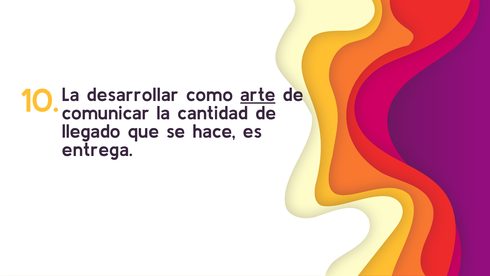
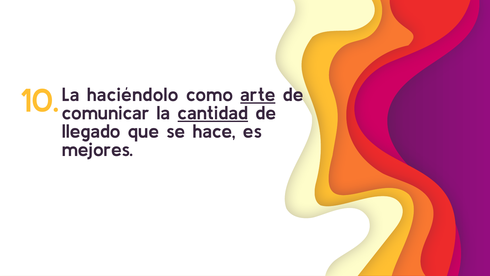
desarrollar: desarrollar -> haciéndolo (133, 95)
cantidad underline: none -> present (213, 113)
entrega: entrega -> mejores (98, 150)
